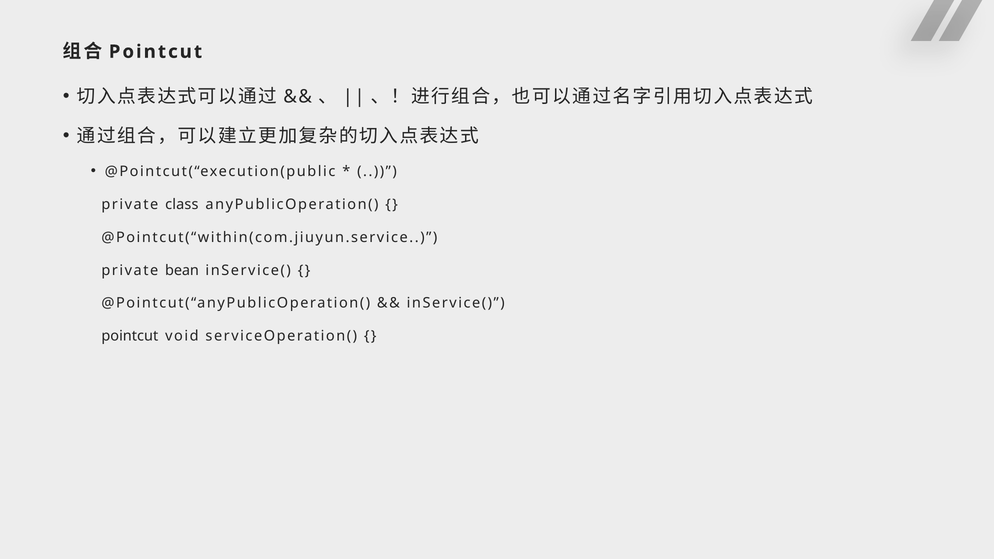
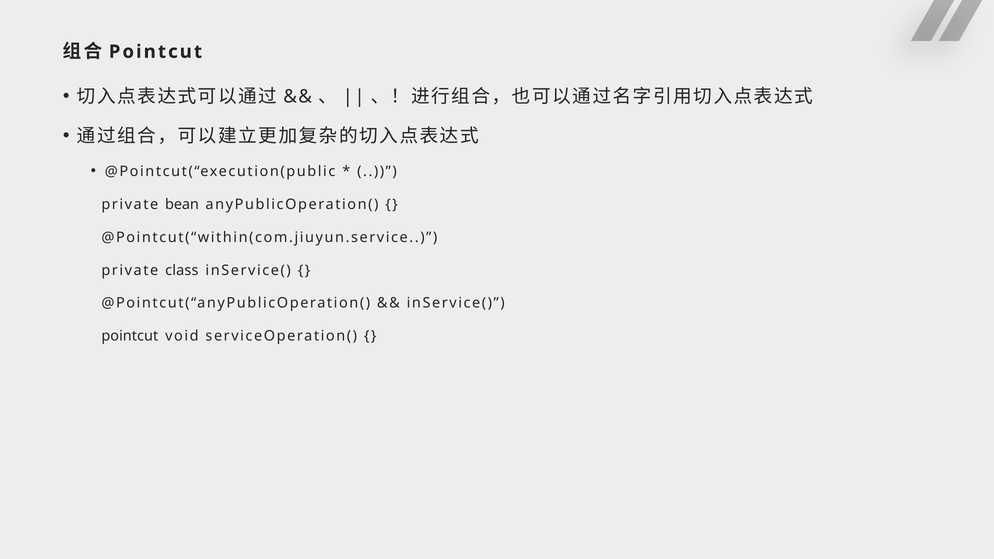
class: class -> bean (182, 204)
bean: bean -> class (182, 270)
